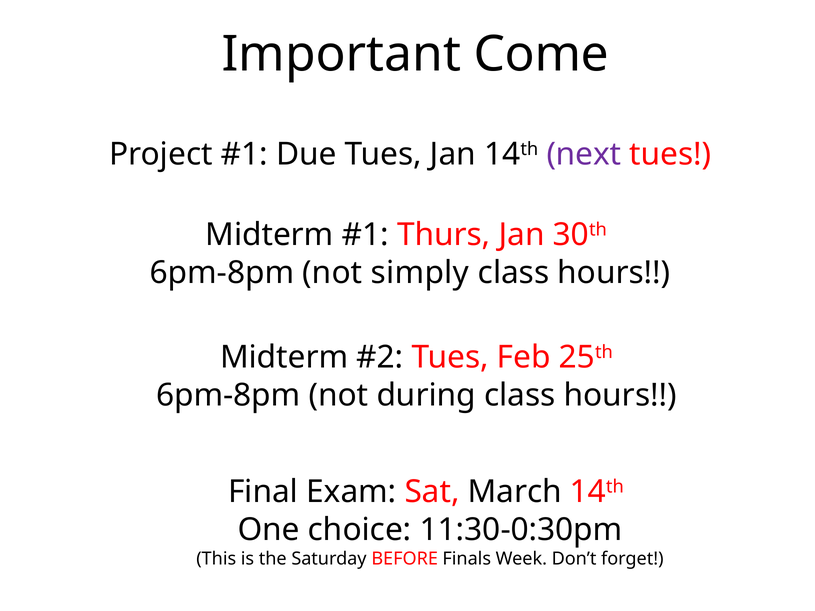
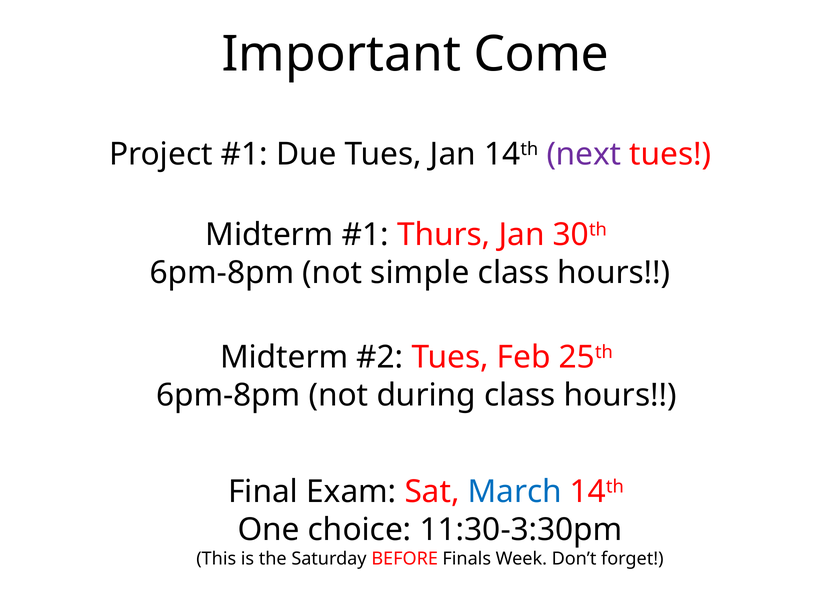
simply: simply -> simple (420, 273)
March colour: black -> blue (515, 492)
11:30-0:30pm: 11:30-0:30pm -> 11:30-3:30pm (521, 530)
